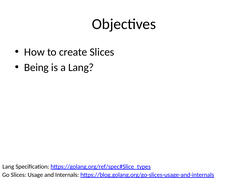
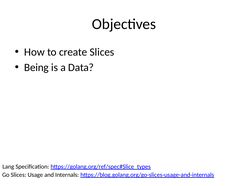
a Lang: Lang -> Data (81, 67)
